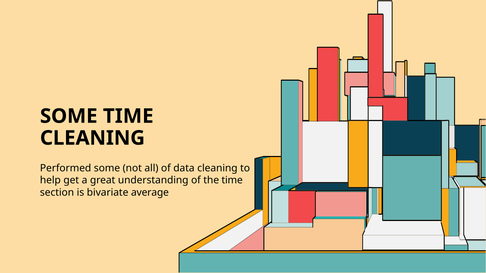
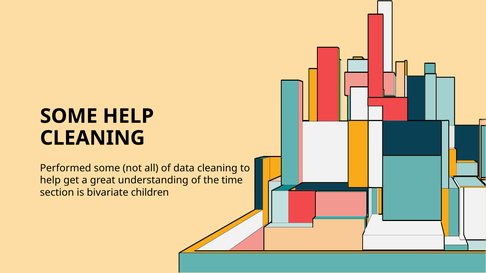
SOME TIME: TIME -> HELP (128, 116)
average: average -> children (150, 193)
